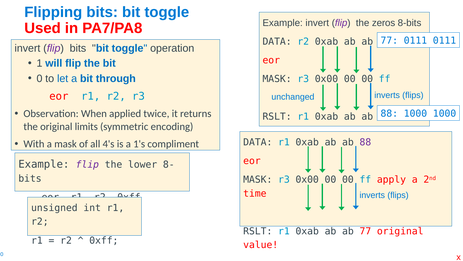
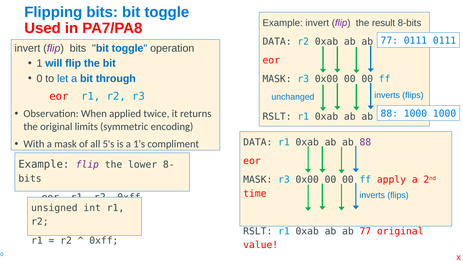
zeros: zeros -> result (384, 23)
4's: 4's -> 5's (109, 144)
